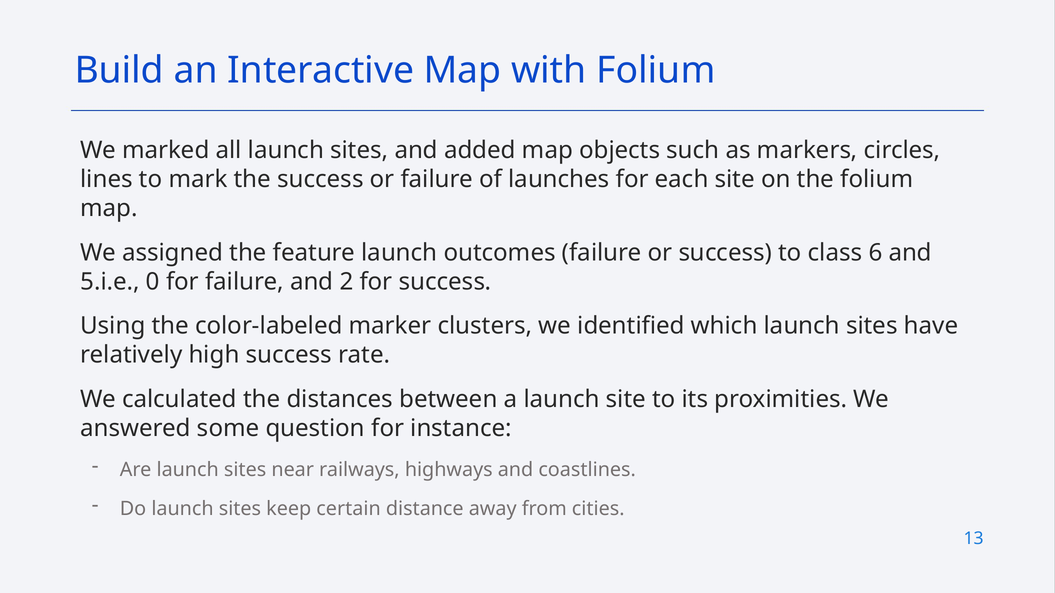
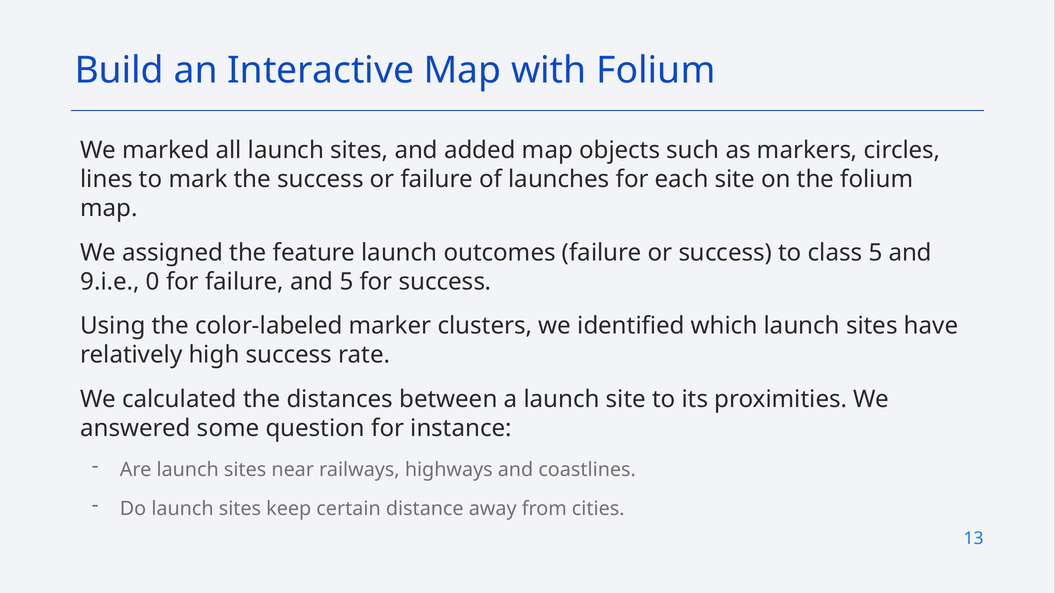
class 6: 6 -> 5 (875, 253)
5.i.e: 5.i.e -> 9.i.e (110, 282)
and 2: 2 -> 5 (346, 282)
